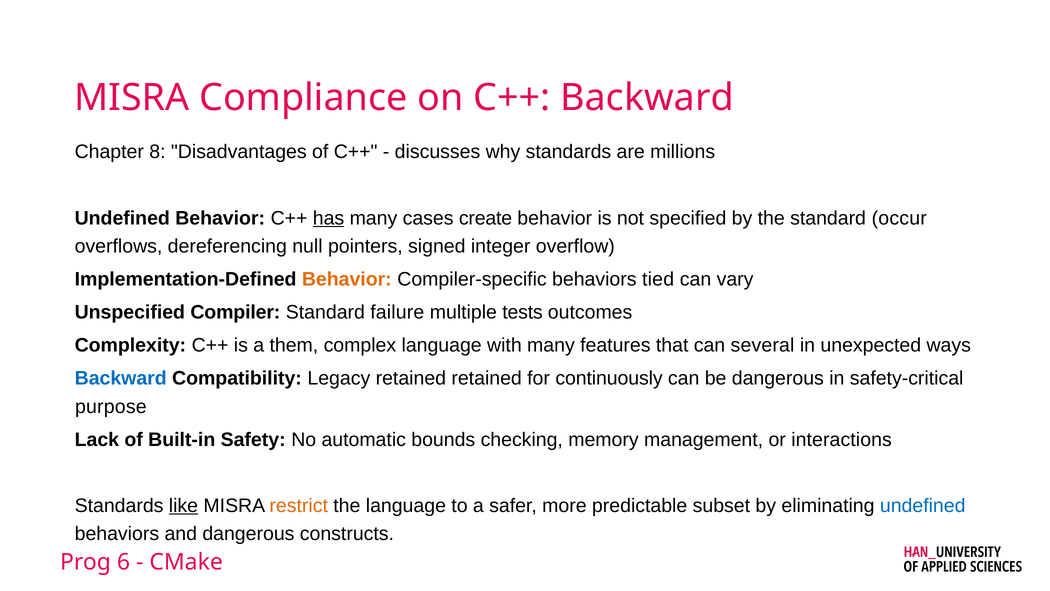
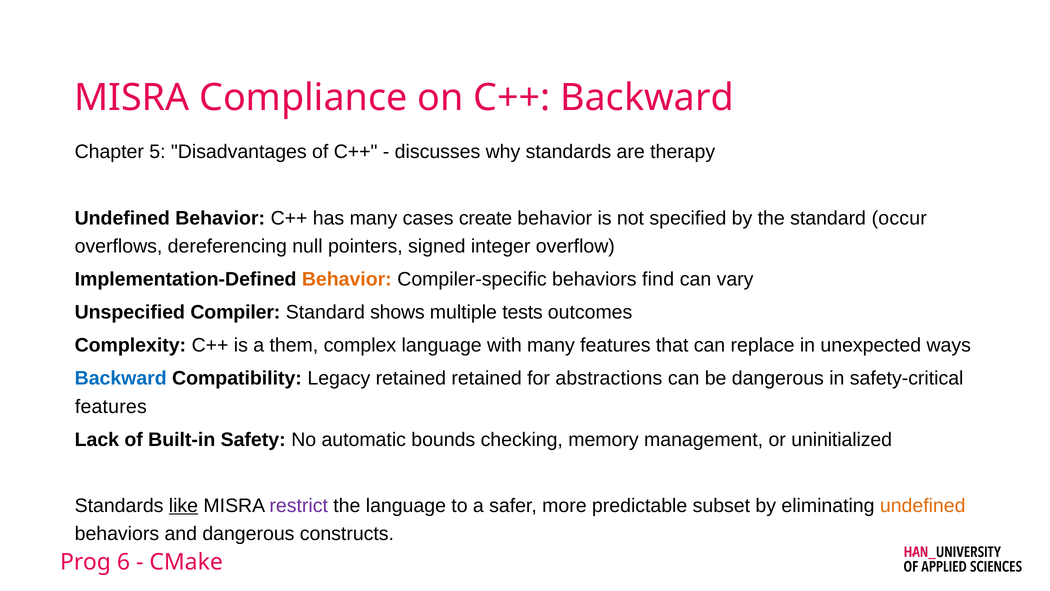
8: 8 -> 5 (157, 152)
millions: millions -> therapy (683, 152)
has underline: present -> none (329, 218)
tied: tied -> find (658, 279)
failure: failure -> shows (397, 312)
several: several -> replace (763, 345)
continuously: continuously -> abstractions (609, 378)
purpose: purpose -> features (111, 406)
interactions: interactions -> uninitialized (842, 439)
restrict colour: orange -> purple (299, 505)
undefined colour: blue -> orange (923, 505)
